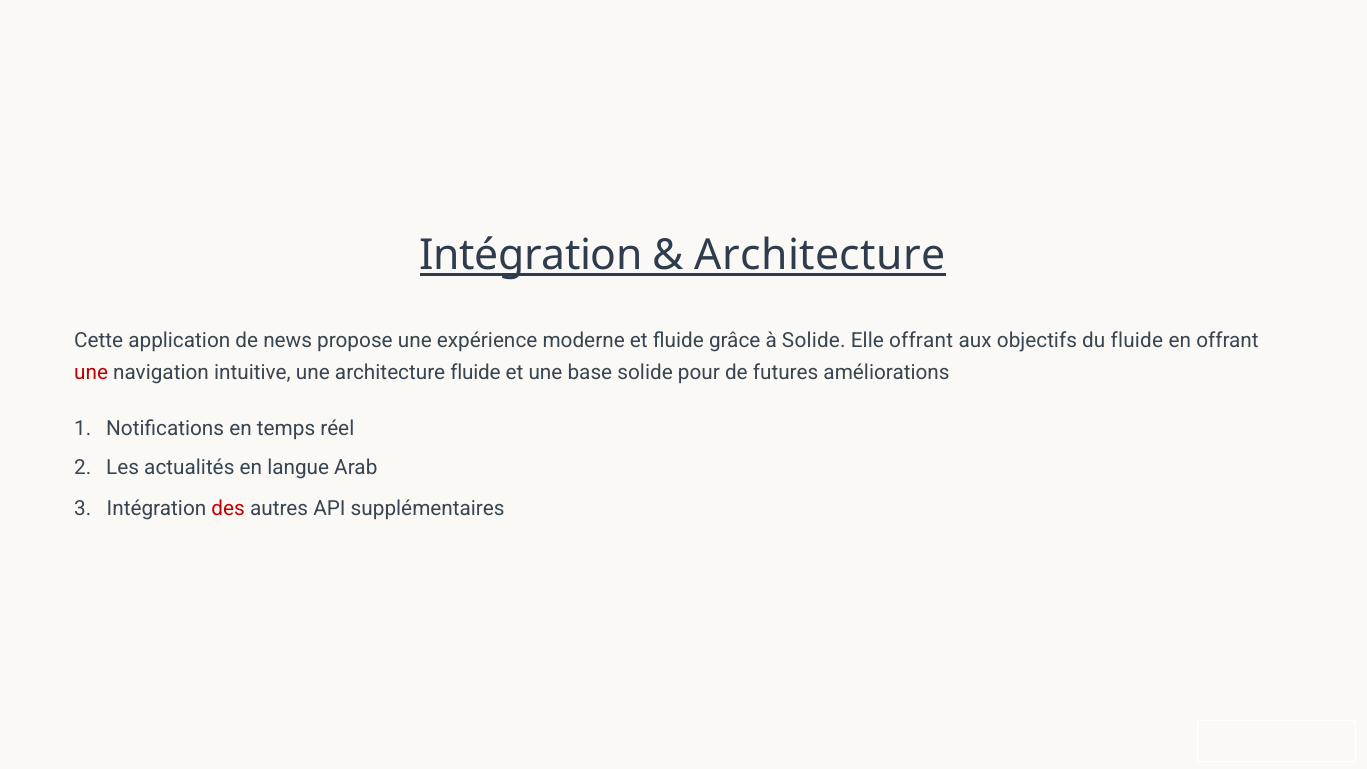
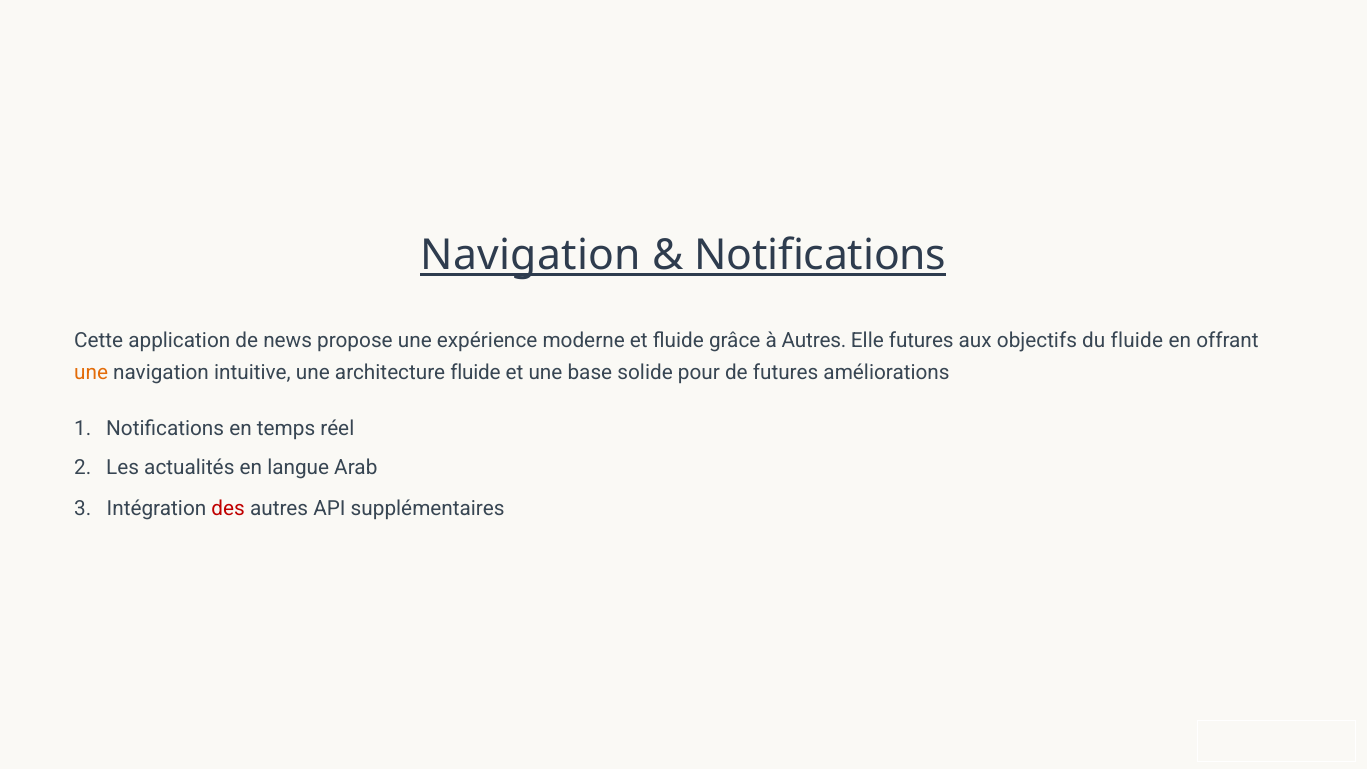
Intégration: Intégration -> Navigation (531, 255)
Architecture: Architecture -> Notifications (821, 255)
à Solide: Solide -> Autres (814, 341)
Elle offrant: offrant -> futures (921, 341)
une colour: red -> orange (91, 372)
